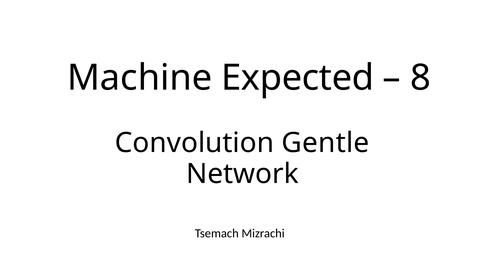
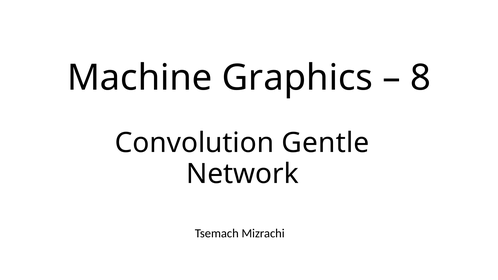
Expected: Expected -> Graphics (297, 78)
